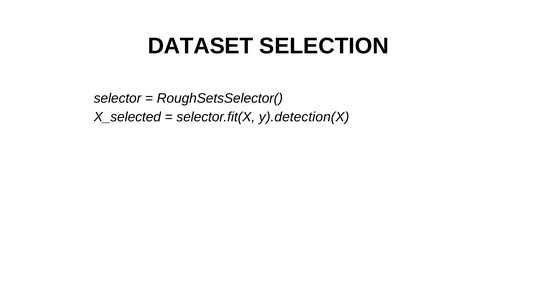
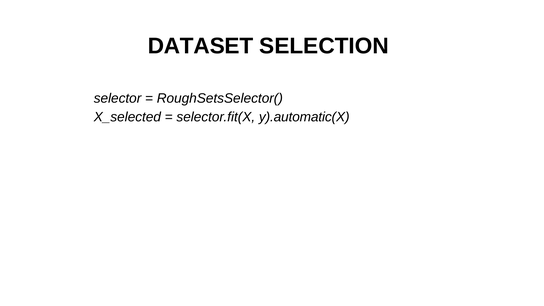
y).detection(X: y).detection(X -> y).automatic(X (304, 117)
